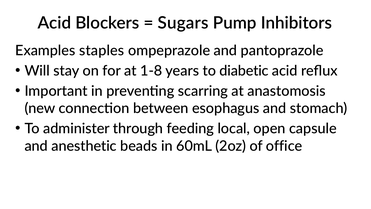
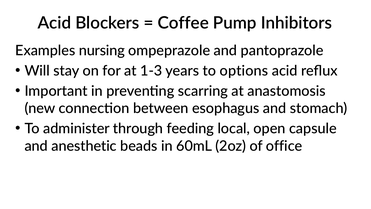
Sugars: Sugars -> Coffee (183, 23)
staples: staples -> nursing (102, 50)
1-8: 1-8 -> 1-3 (151, 71)
diabetic: diabetic -> options (244, 71)
